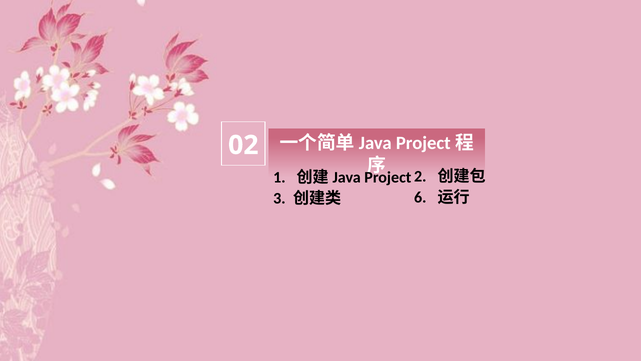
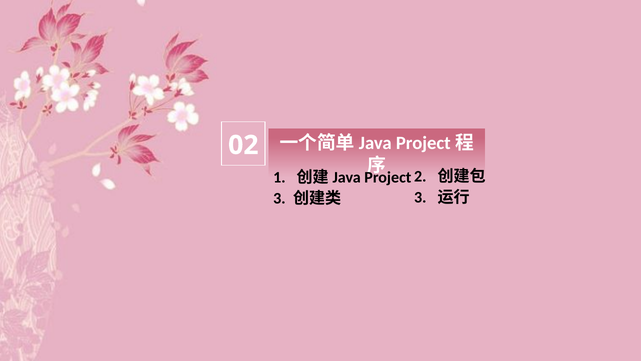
6: 6 -> 3 (420, 197)
